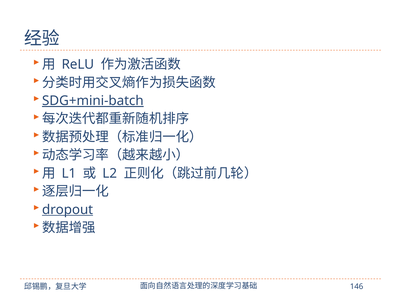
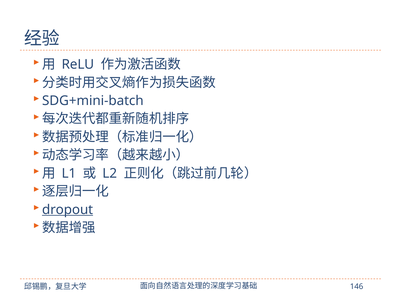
SDG+mini-batch underline: present -> none (93, 101)
